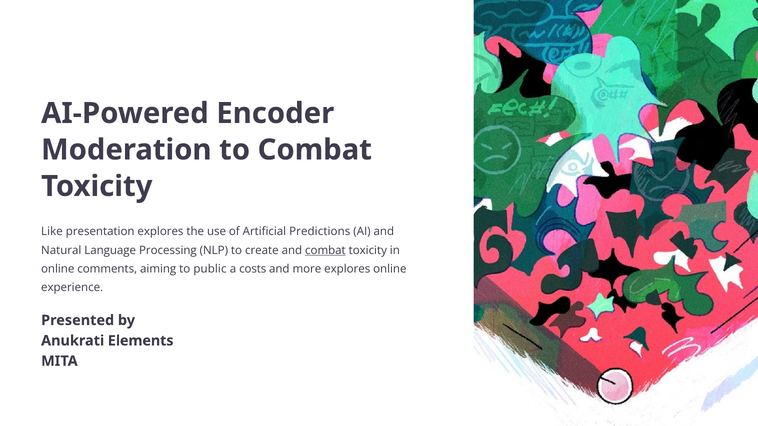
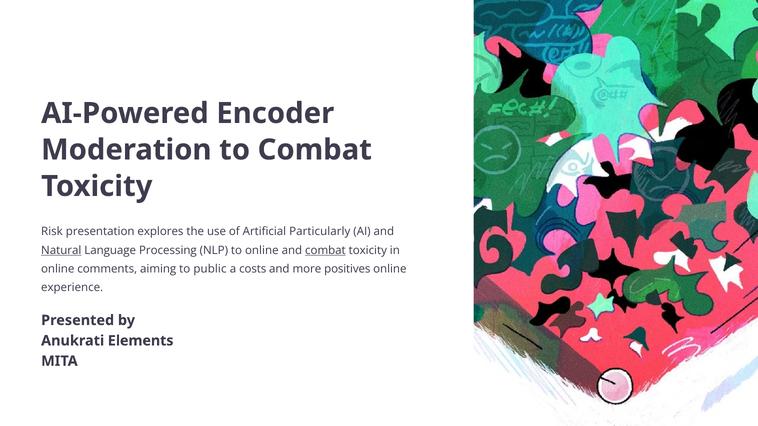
Like: Like -> Risk (52, 232)
Predictions: Predictions -> Particularly (320, 232)
Natural underline: none -> present (61, 250)
to create: create -> online (262, 250)
more explores: explores -> positives (347, 269)
